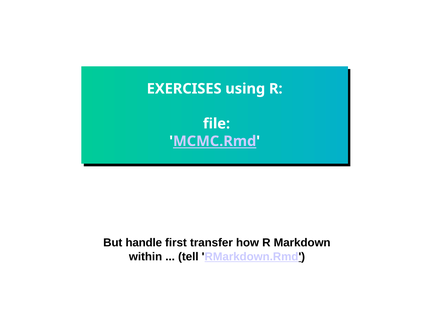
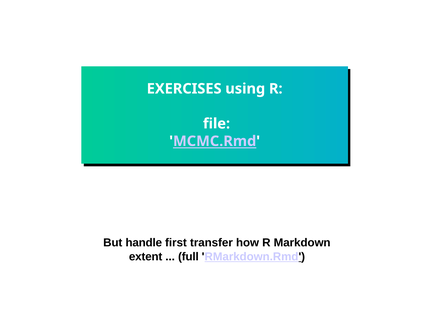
within: within -> extent (146, 256)
tell: tell -> full (188, 256)
